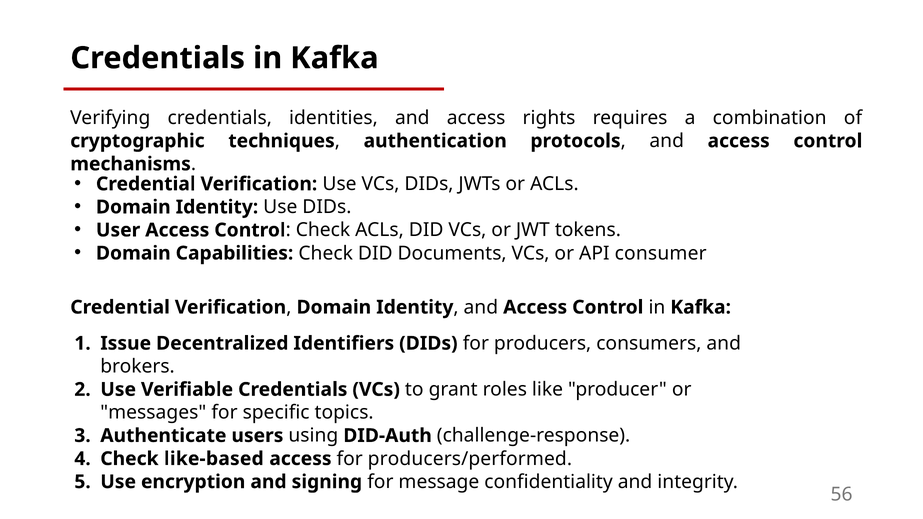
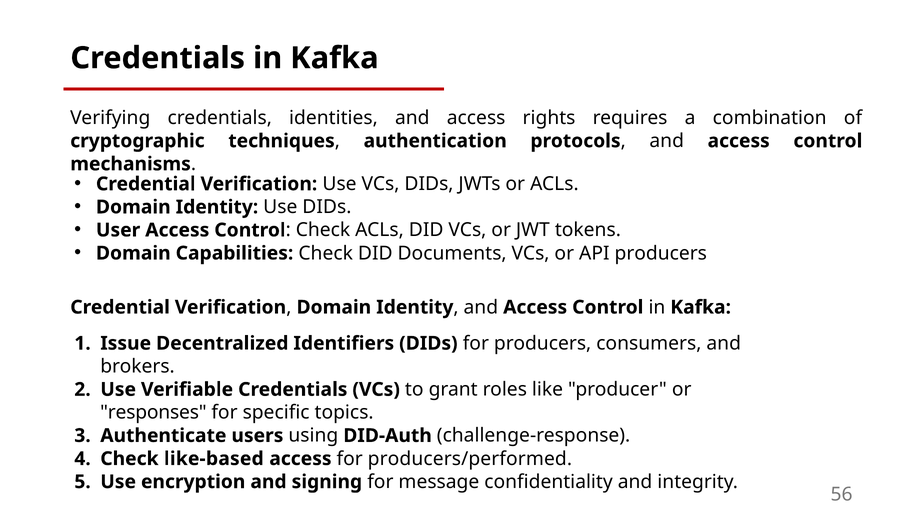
API consumer: consumer -> producers (661, 253)
messages: messages -> responses (153, 413)
